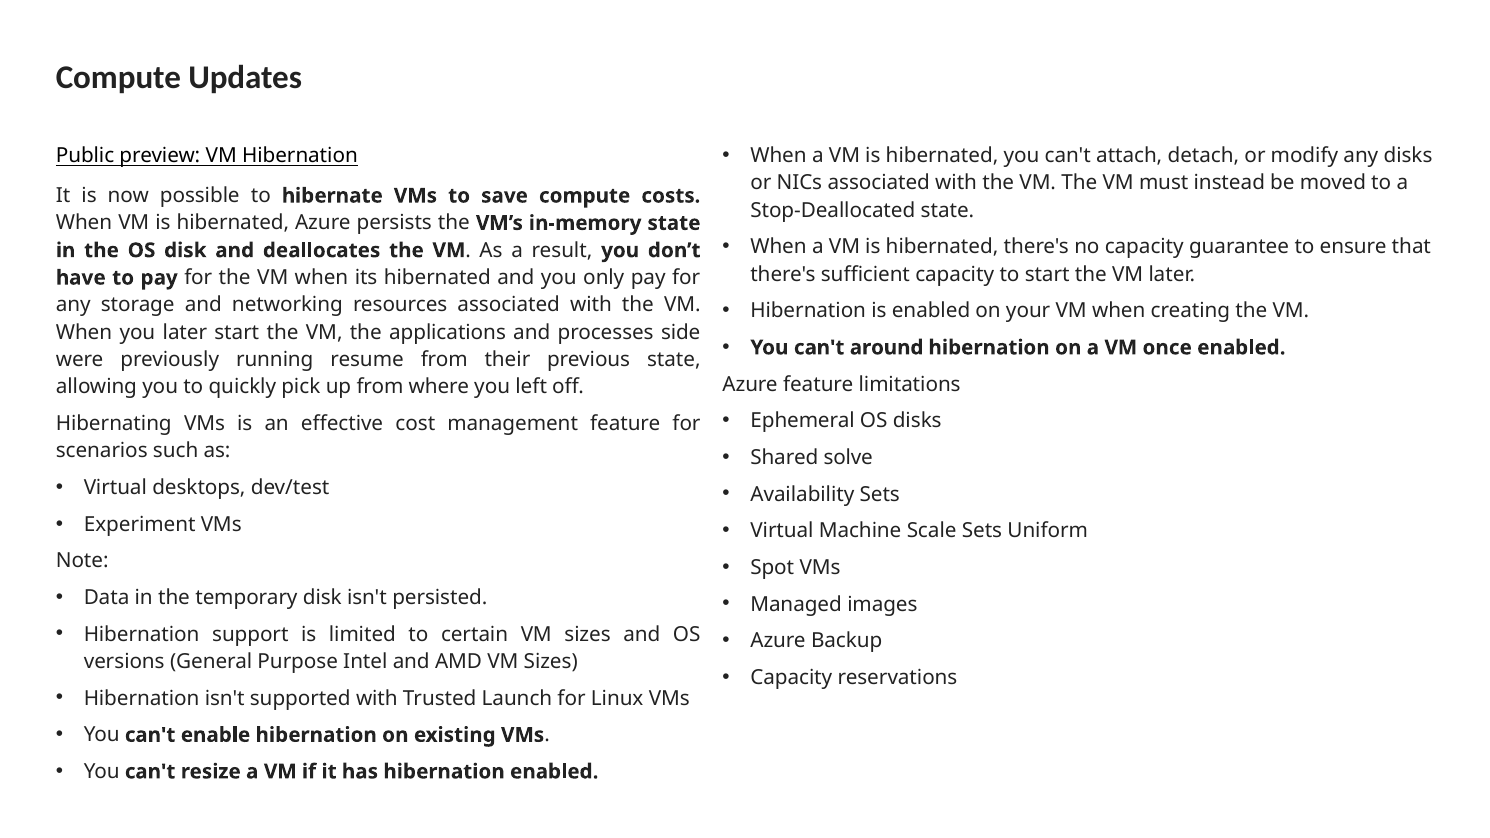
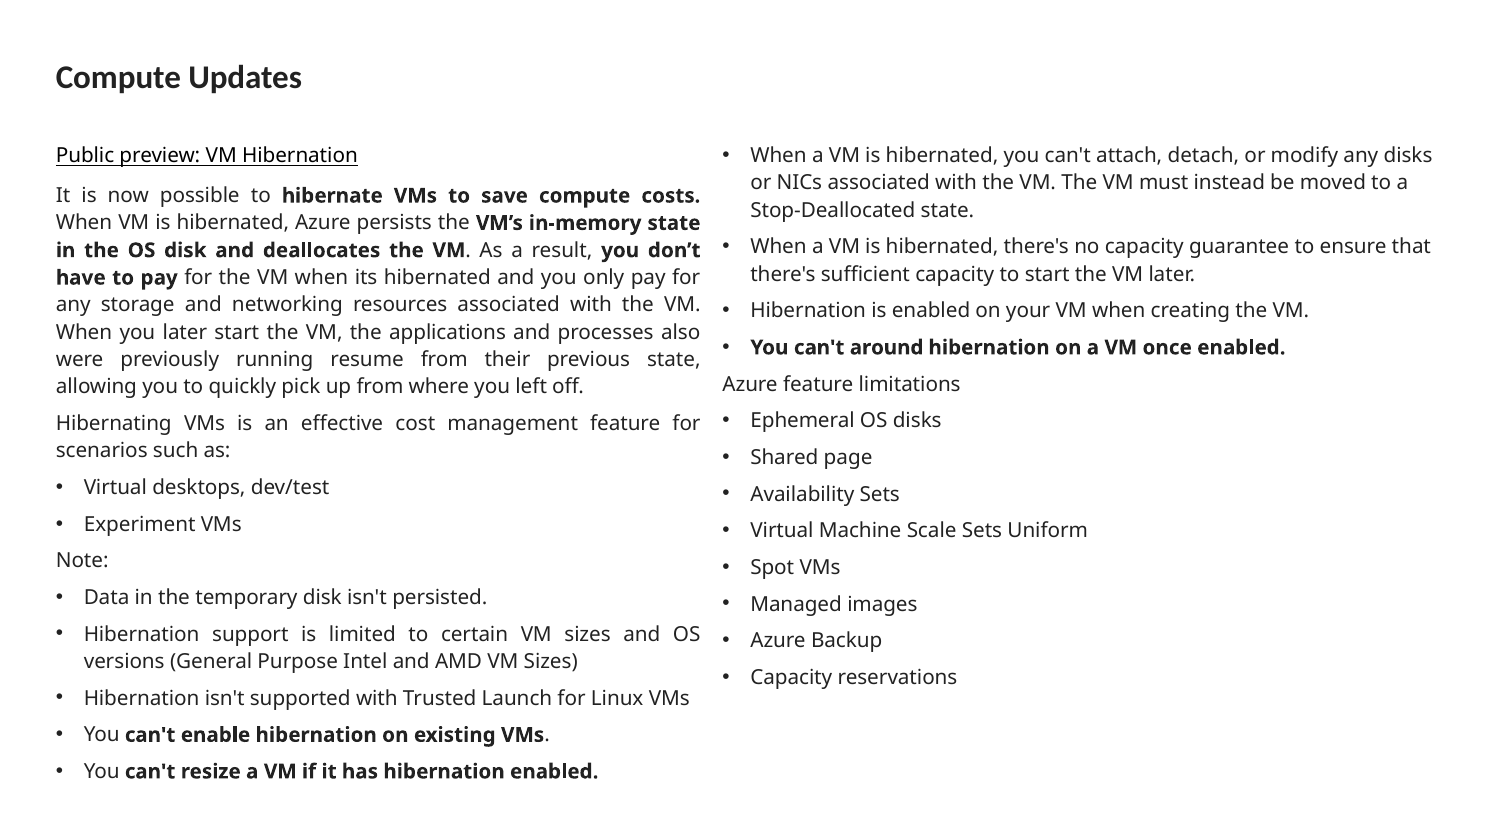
side: side -> also (681, 332)
solve: solve -> page (848, 458)
